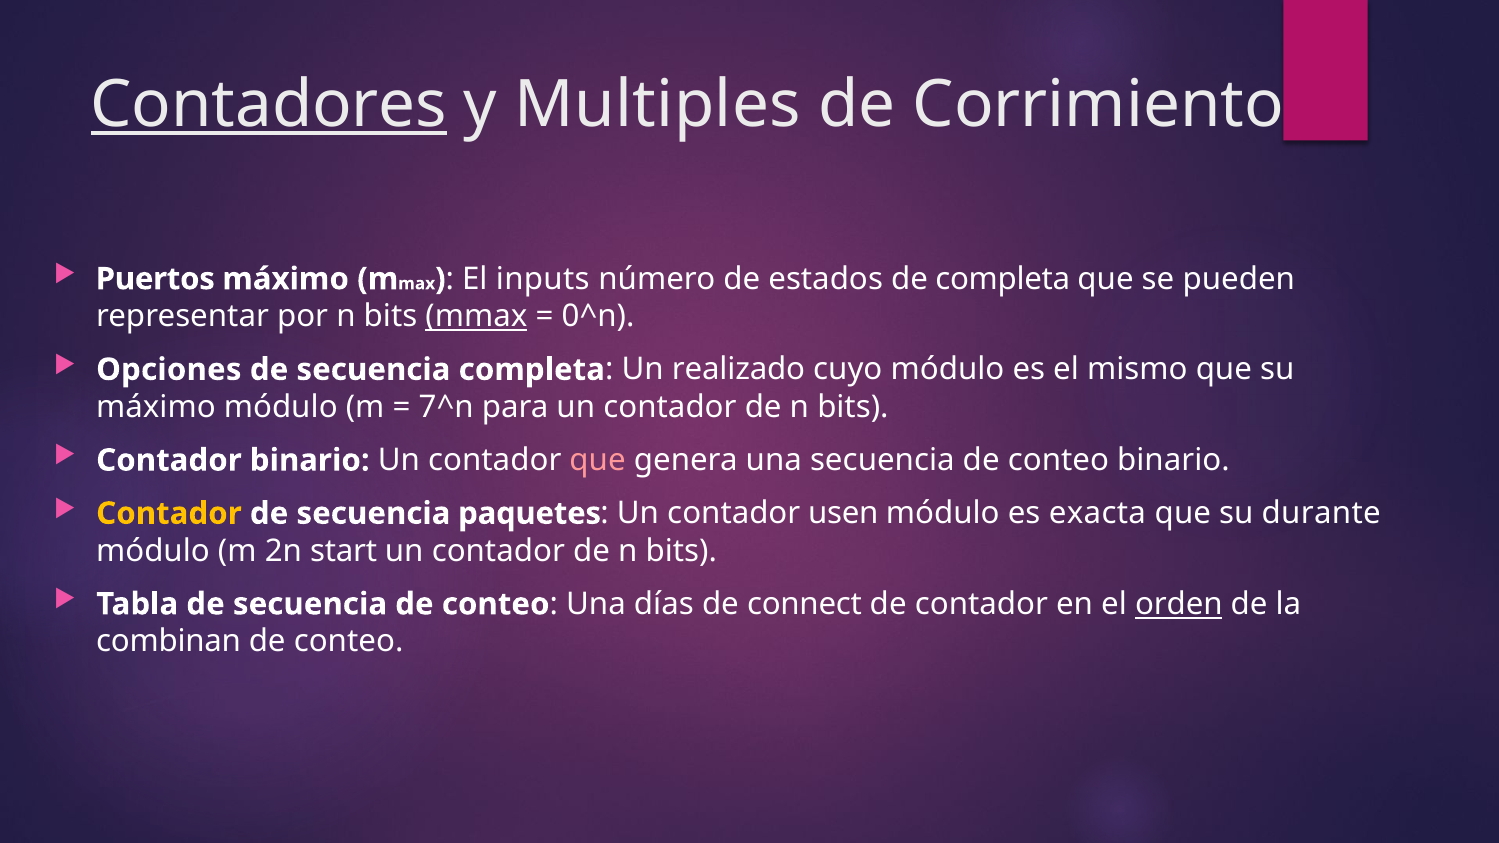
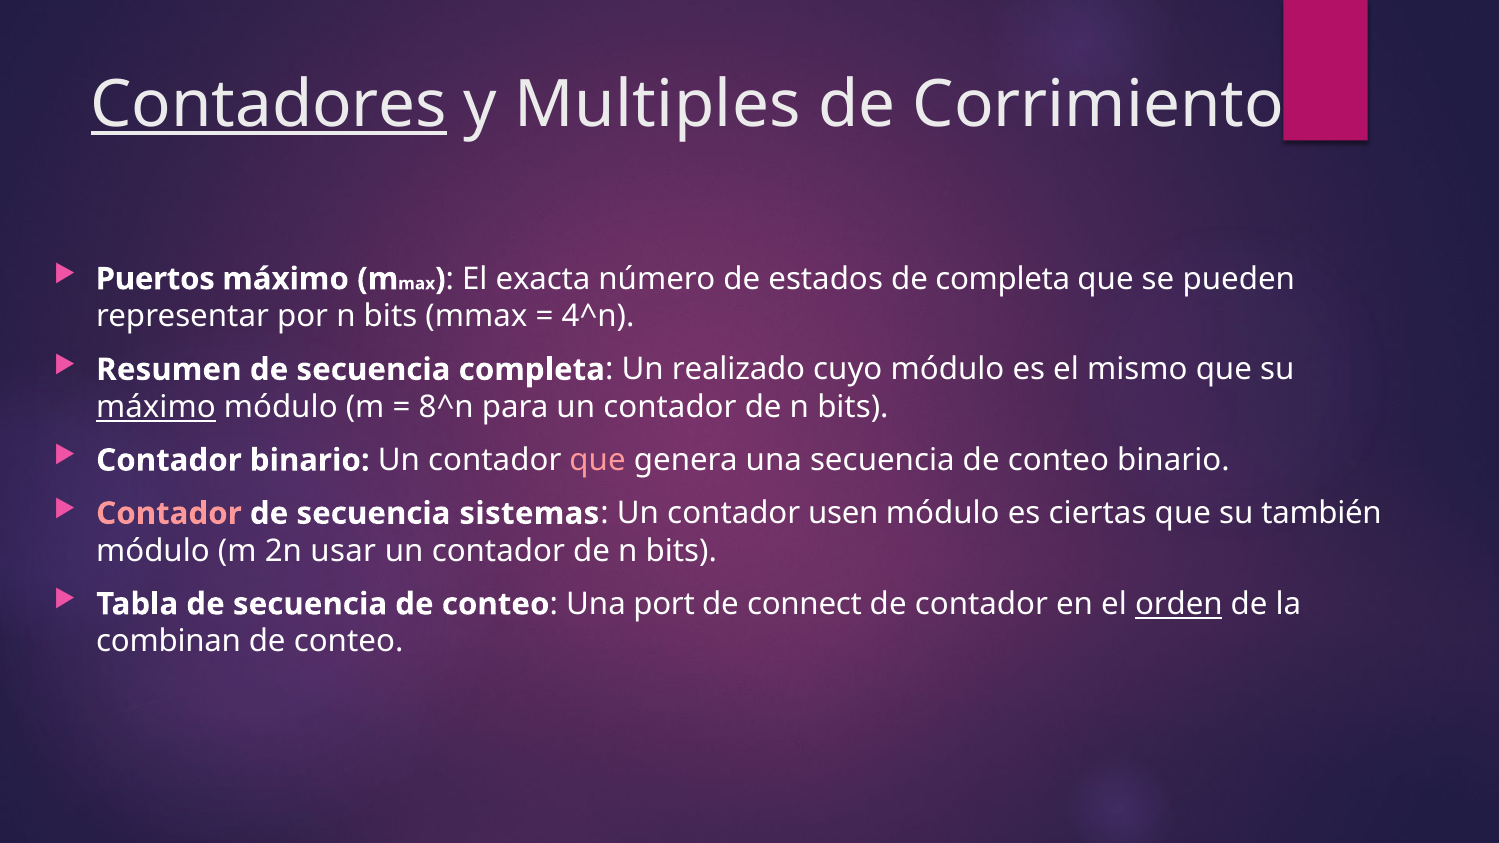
inputs: inputs -> exacta (543, 279)
mmax underline: present -> none (476, 317)
0^n: 0^n -> 4^n (598, 317)
Opciones: Opciones -> Resumen (169, 370)
máximo underline: none -> present (156, 407)
7^n: 7^n -> 8^n (446, 407)
Contador colour: yellow -> pink (169, 514)
paquetes: paquetes -> sistemas (529, 514)
exacta: exacta -> ciertas (1098, 514)
durante: durante -> también (1322, 514)
start: start -> usar (343, 551)
días: días -> port (664, 604)
